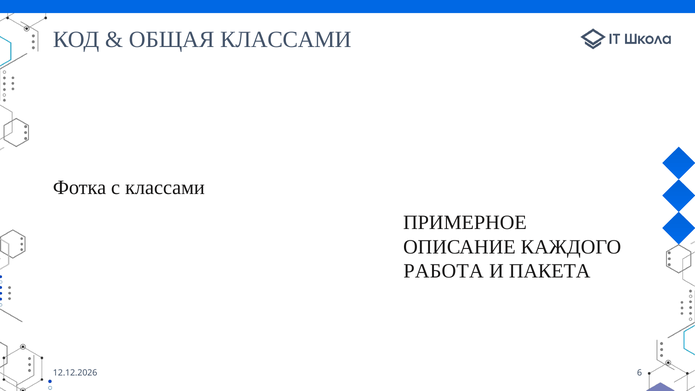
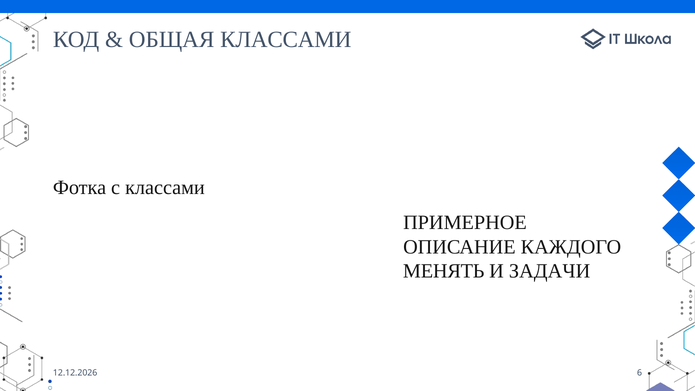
РАБОТА: РАБОТА -> МЕНЯТЬ (444, 271)
ПАКЕТА: ПАКЕТА -> ЗАДАЧИ (550, 271)
